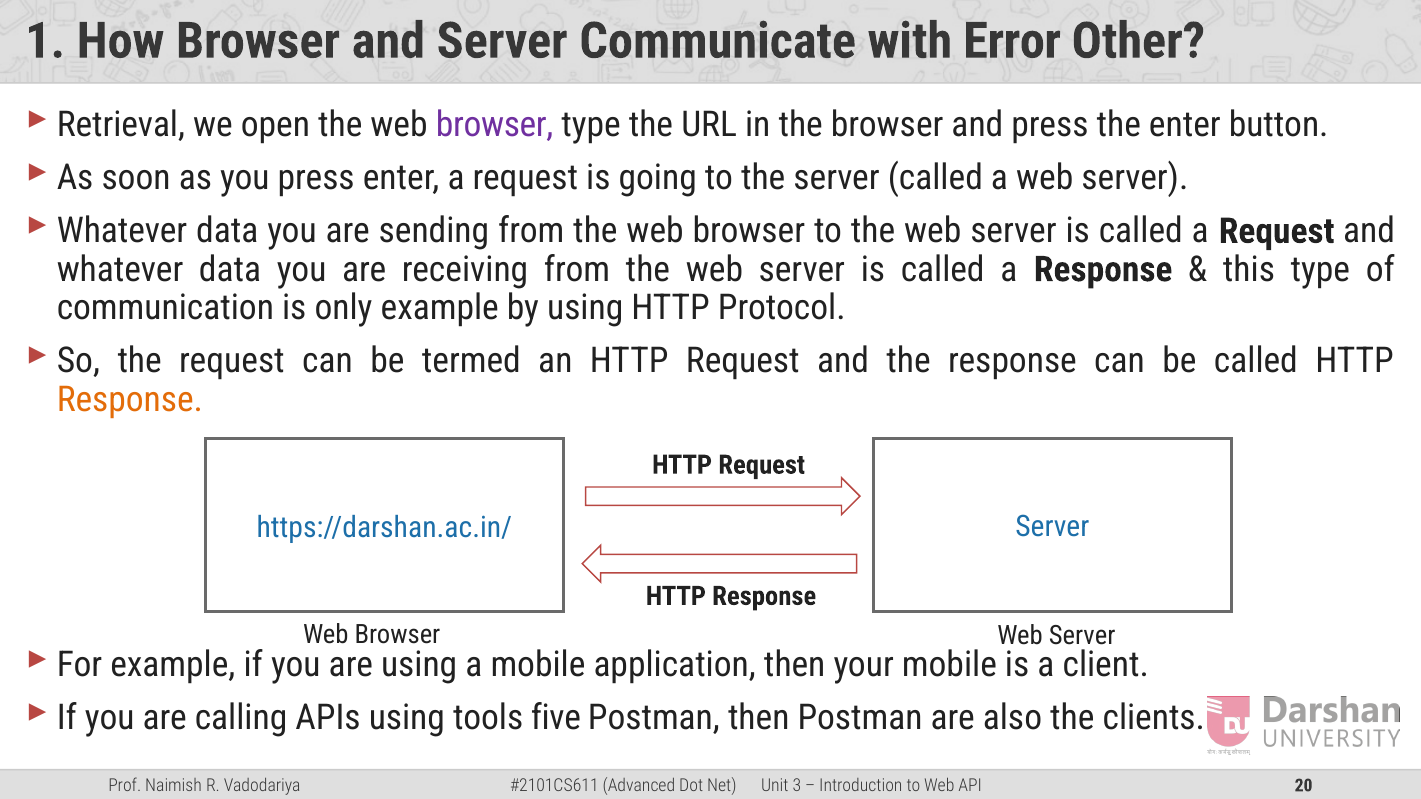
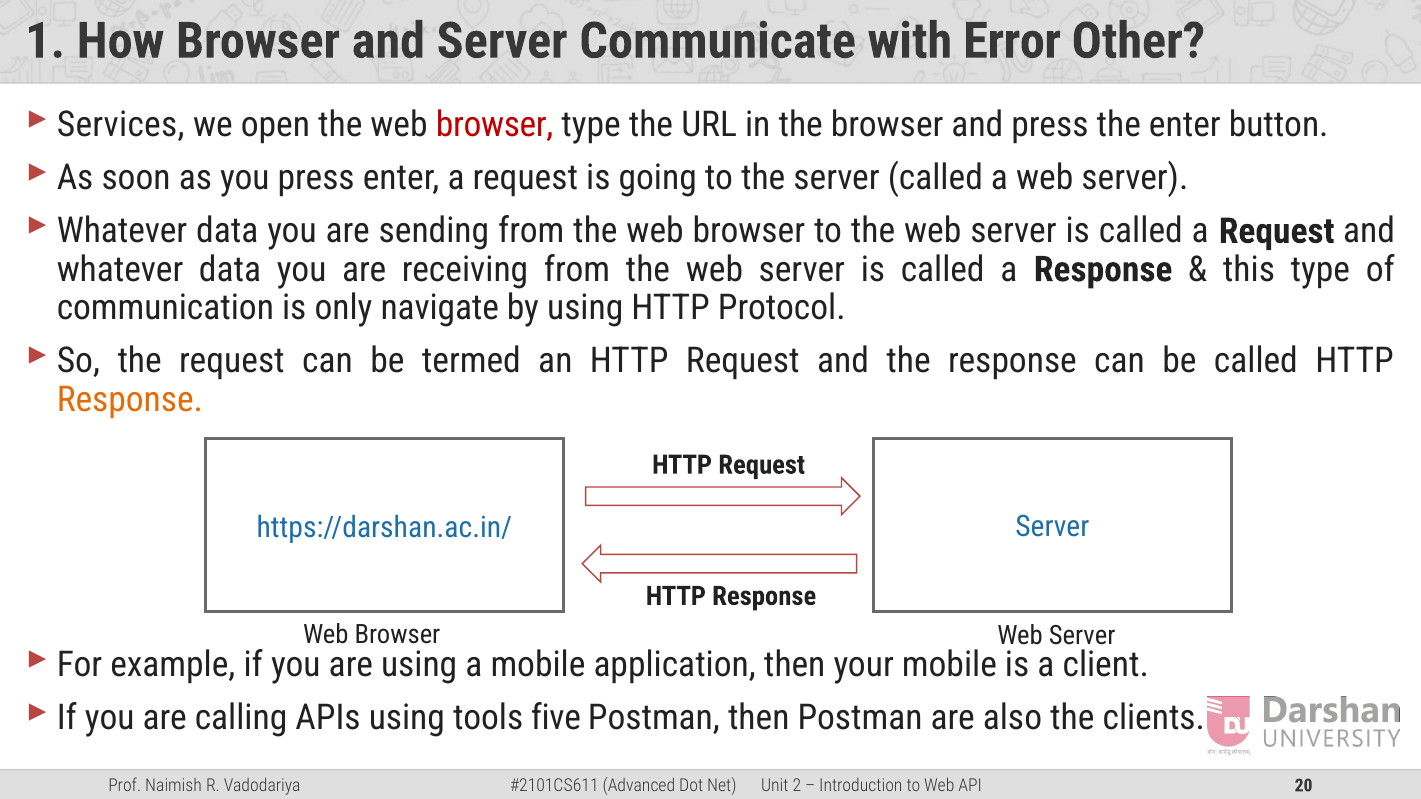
Retrieval: Retrieval -> Services (121, 125)
browser colour: purple -> red (495, 125)
only example: example -> navigate (440, 308)
3: 3 -> 2 (797, 786)
